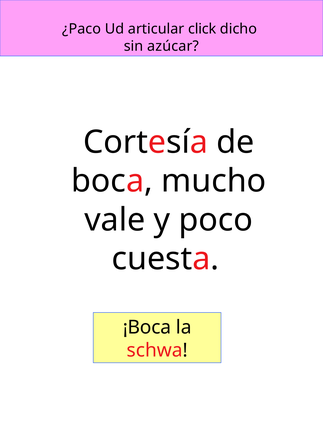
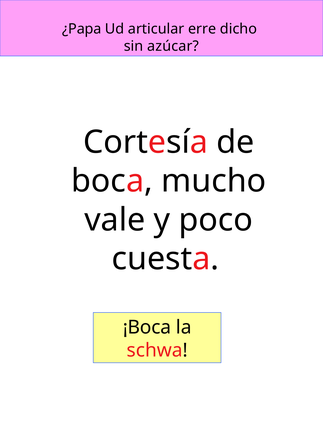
¿Paco: ¿Paco -> ¿Papa (82, 29)
click: click -> erre (202, 29)
